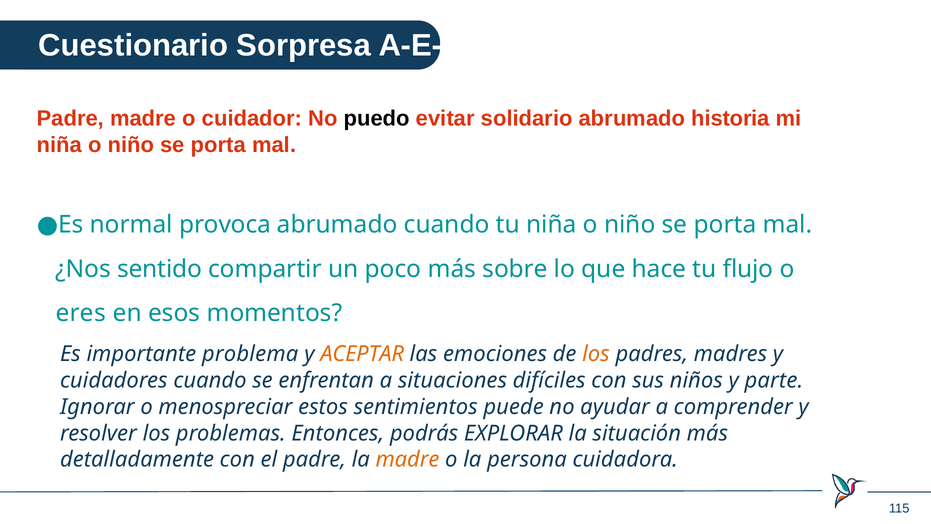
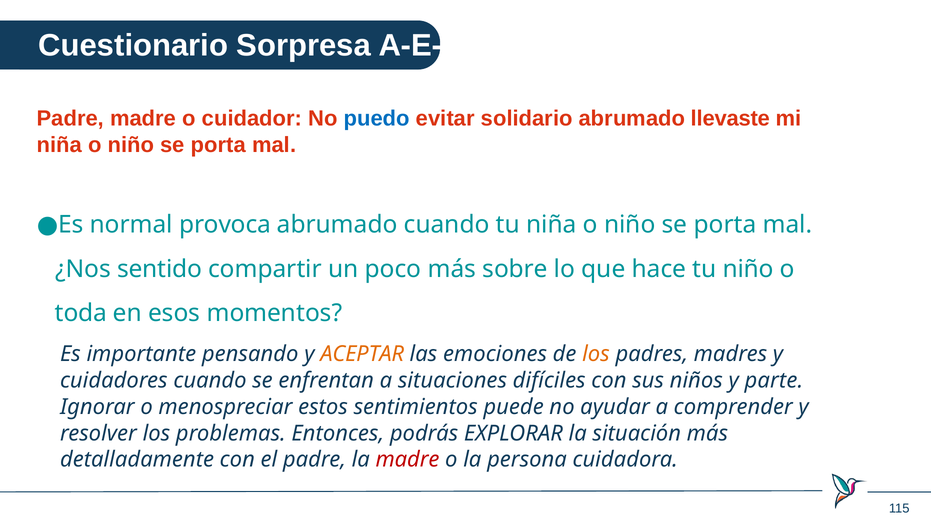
puedo colour: black -> blue (377, 118)
historia: historia -> llevaste (731, 118)
tu flujo: flujo -> niño (748, 269)
eres: eres -> toda (81, 313)
problema: problema -> pensando (250, 354)
madre colour: orange -> red (407, 459)
